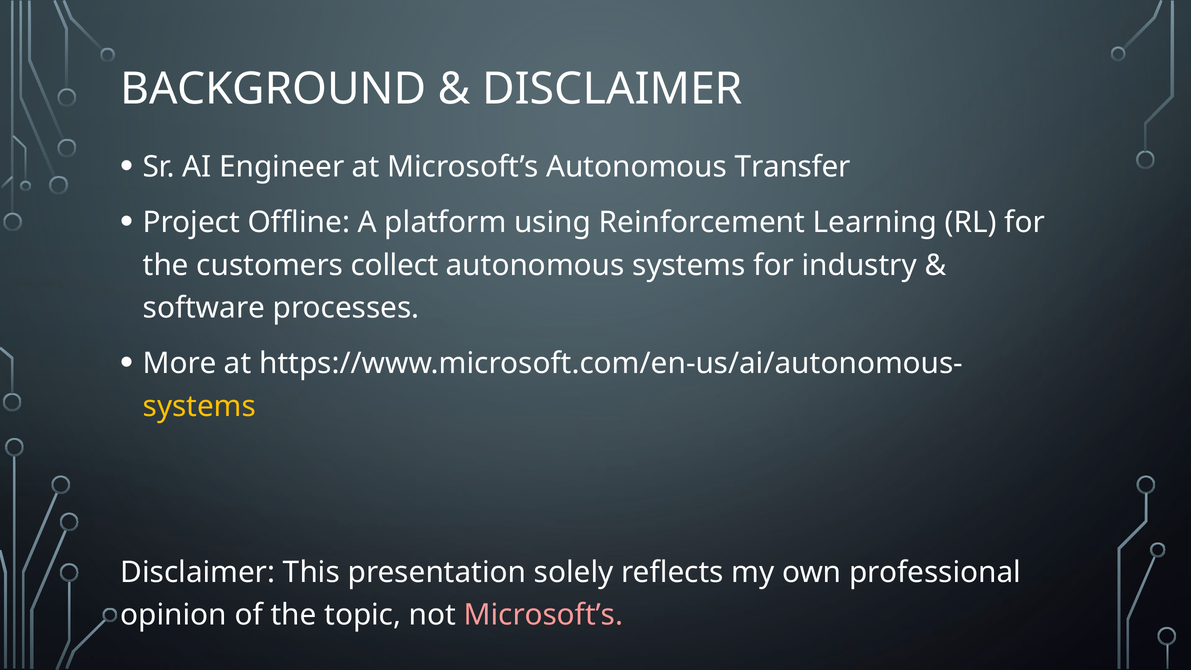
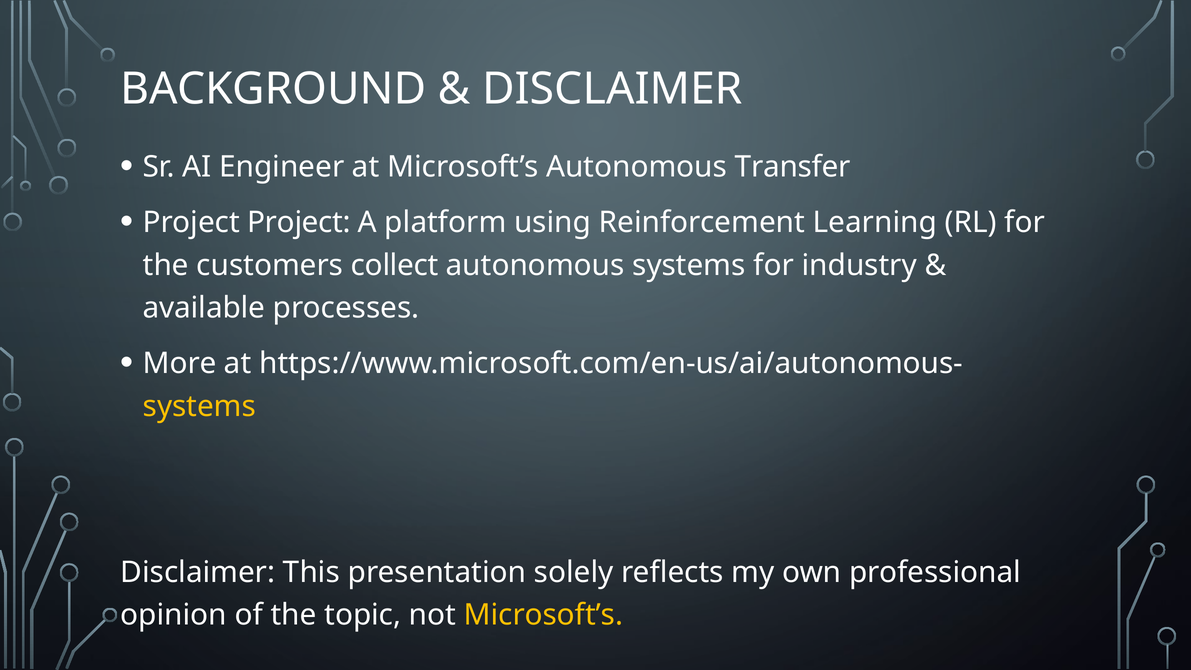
Project Offline: Offline -> Project (299, 222)
software: software -> available (204, 308)
Microsoft’s colour: pink -> yellow (543, 615)
